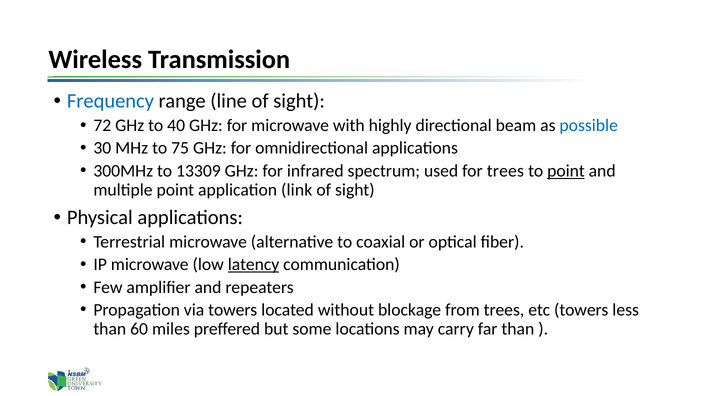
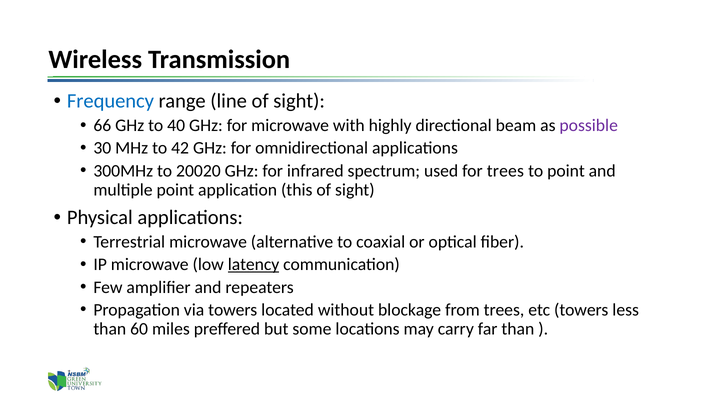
72: 72 -> 66 (102, 126)
possible colour: blue -> purple (589, 126)
75: 75 -> 42 (180, 148)
13309: 13309 -> 20020 (198, 171)
point underline: present -> none (566, 171)
link: link -> this (297, 190)
